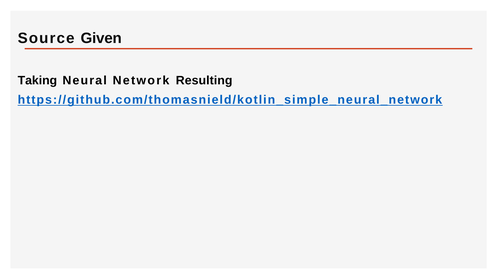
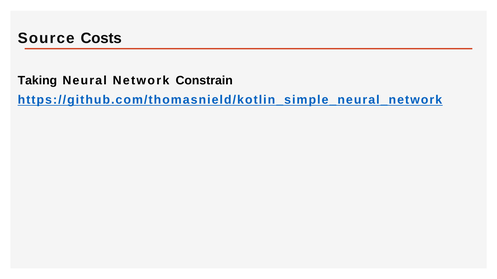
Given: Given -> Costs (101, 38)
Resulting: Resulting -> Constrain (204, 81)
